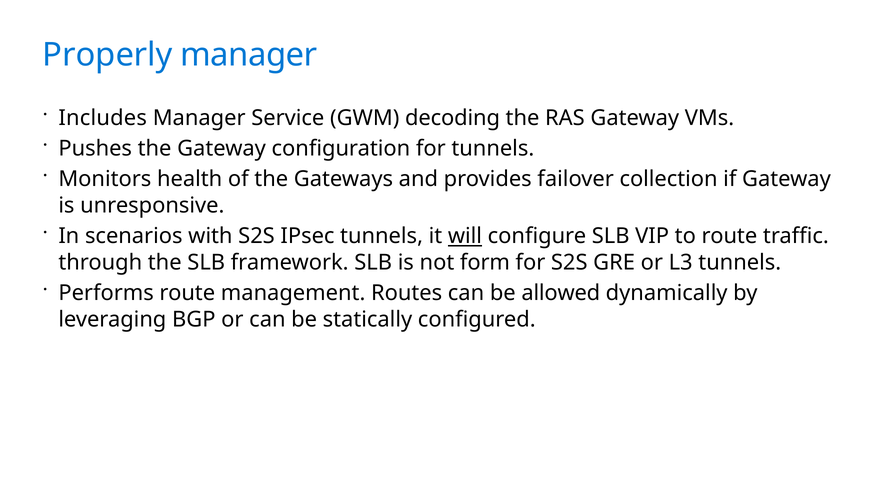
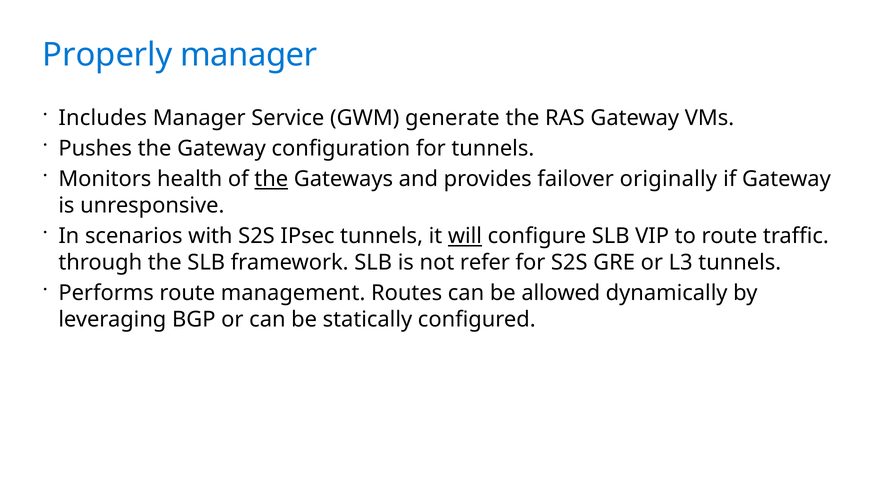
decoding: decoding -> generate (452, 118)
the underline: none -> present (271, 179)
collection: collection -> originally (668, 179)
form: form -> refer (485, 262)
